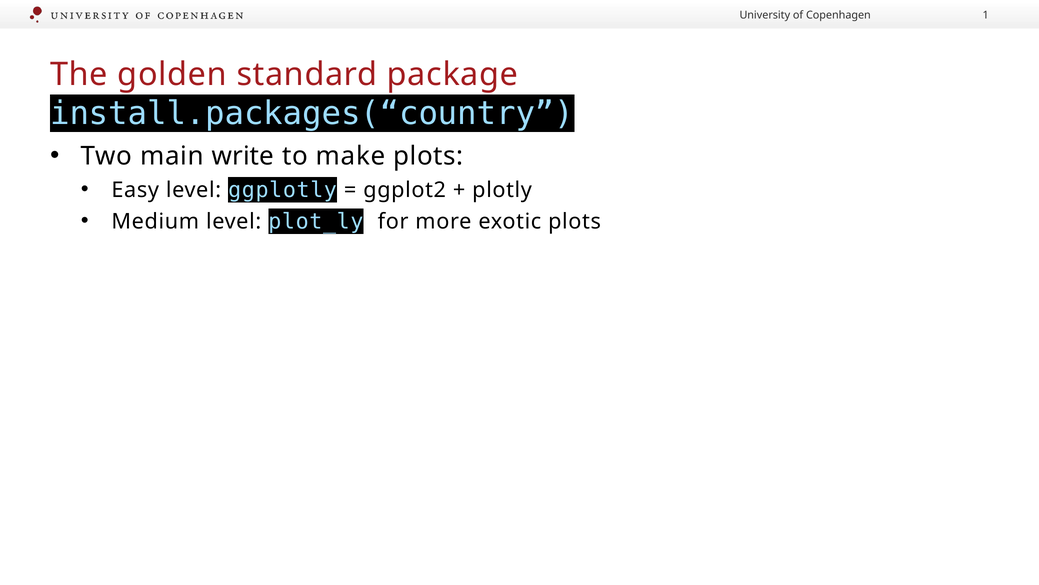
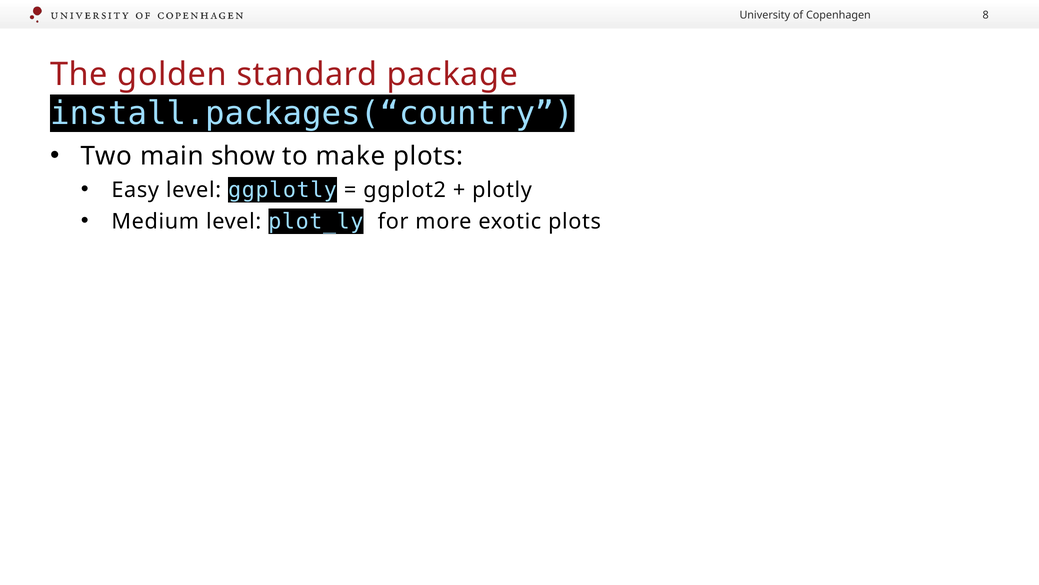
1: 1 -> 8 (986, 15)
write: write -> show (243, 156)
